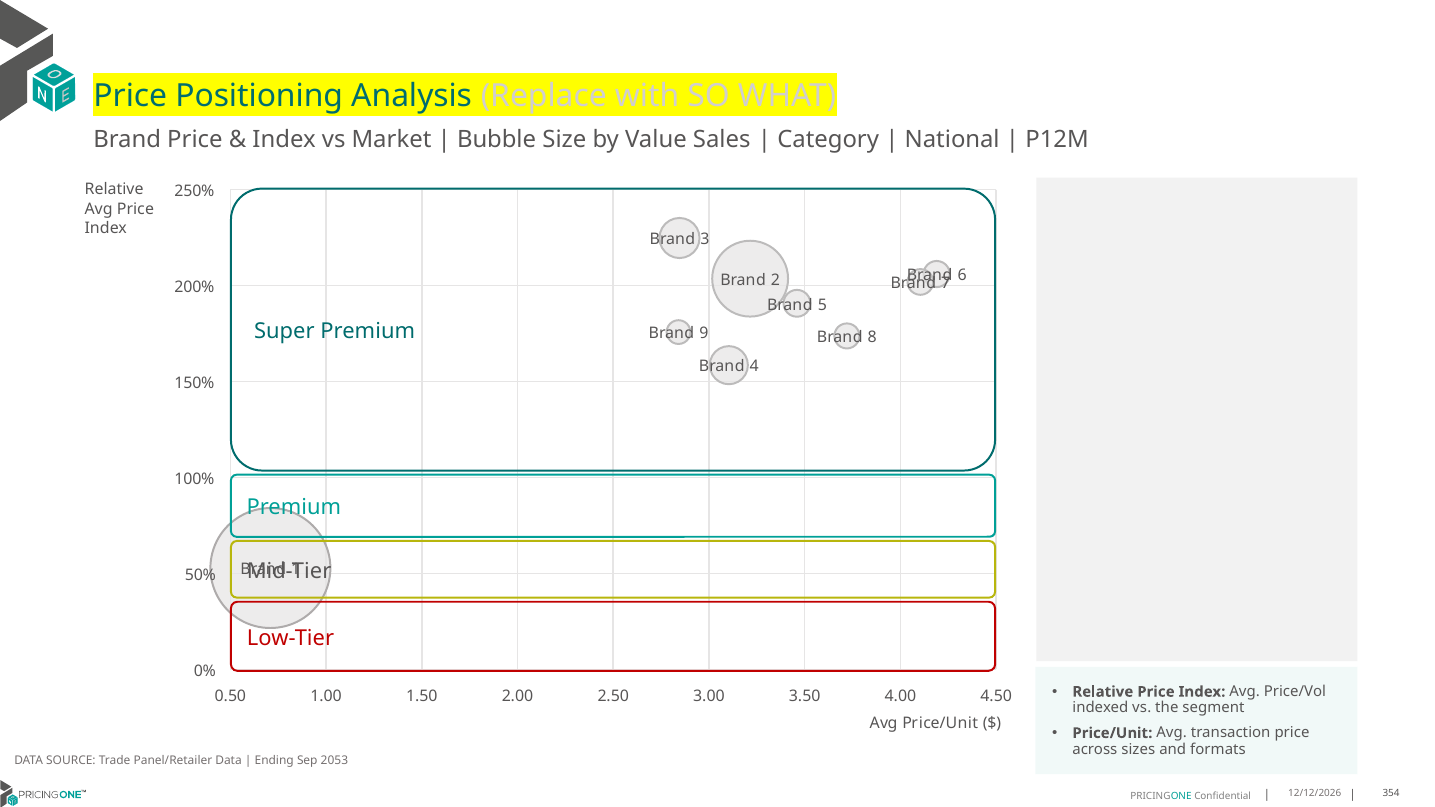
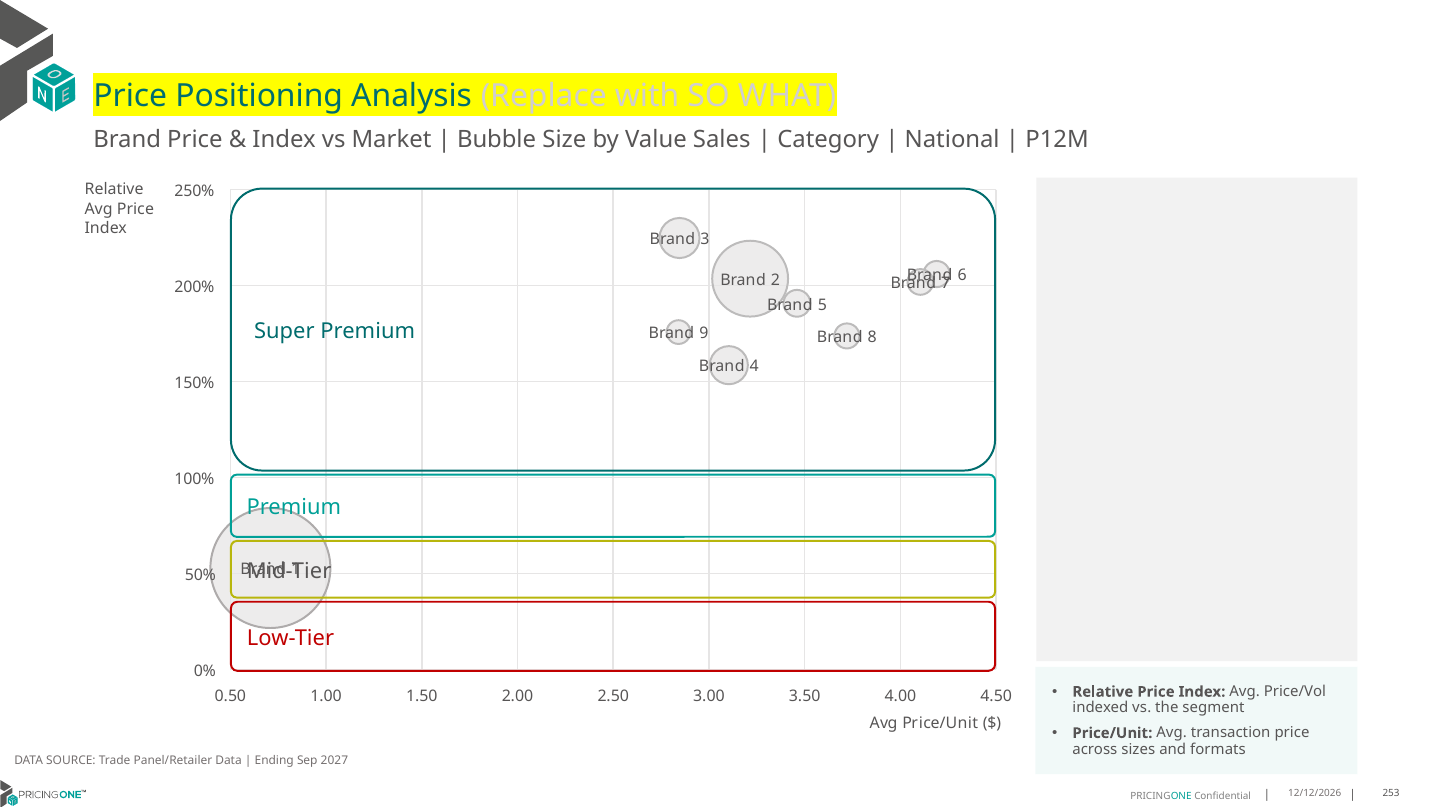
2053: 2053 -> 2027 (334, 760)
354: 354 -> 253 (1391, 794)
